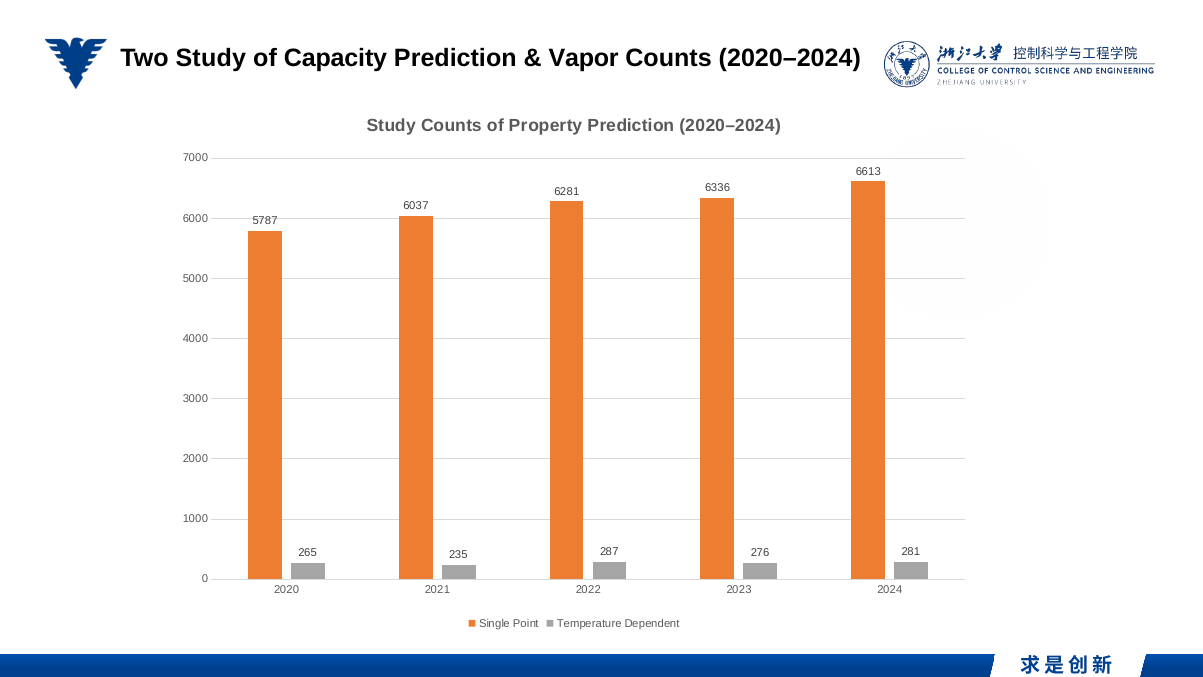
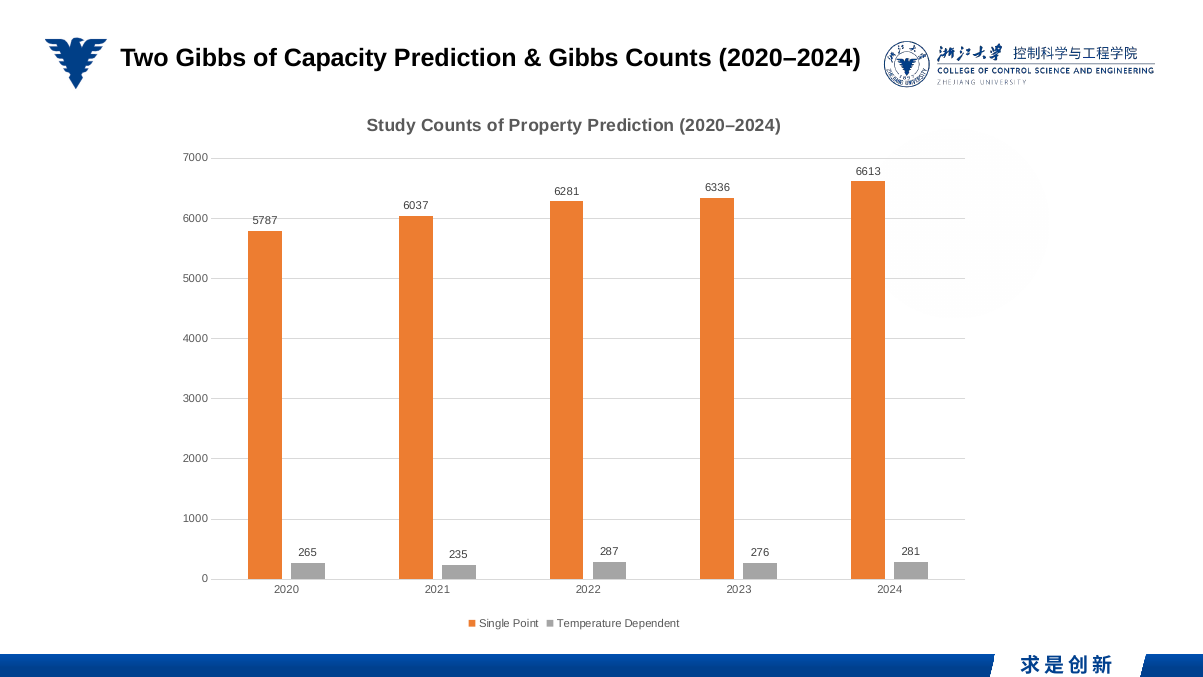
Two Study: Study -> Gibbs (211, 59)
Vapor: Vapor -> Gibbs (584, 59)
